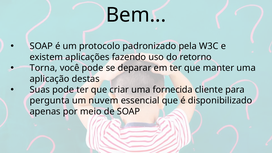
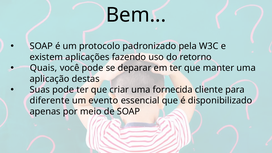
Torna: Torna -> Quais (44, 68)
pergunta: pergunta -> diferente (50, 101)
nuvem: nuvem -> evento (103, 101)
